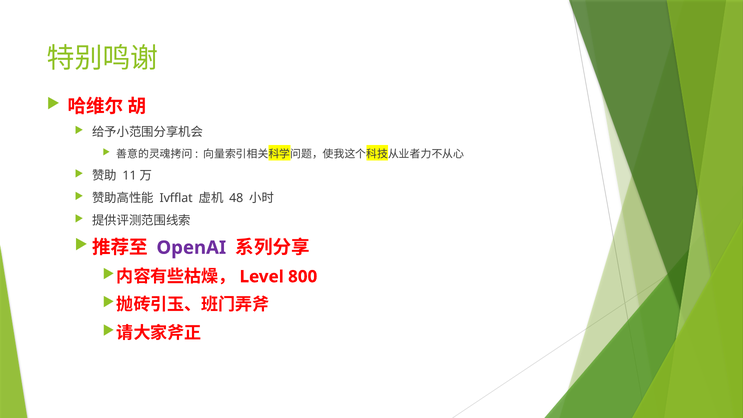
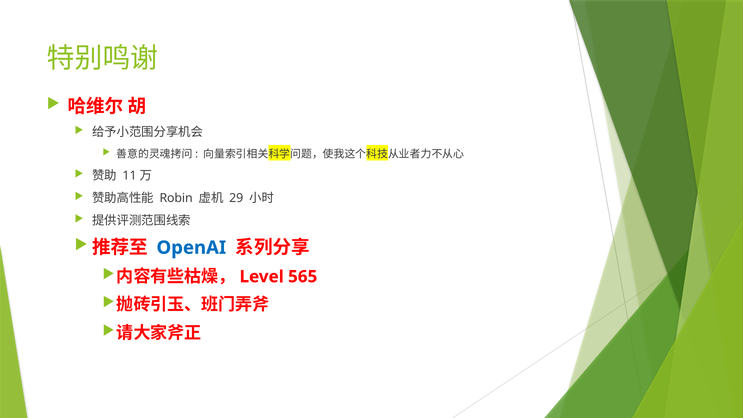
Ivfflat: Ivfflat -> Robin (176, 198)
48: 48 -> 29 (236, 198)
OpenAI colour: purple -> blue (191, 248)
800: 800 -> 565 (303, 277)
